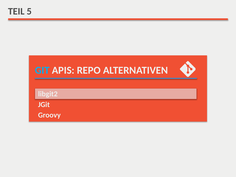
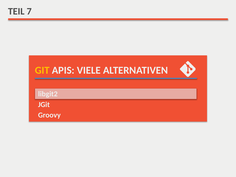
5: 5 -> 7 (29, 11)
GIT colour: light blue -> yellow (42, 70)
REPO: REPO -> VIELE (89, 70)
